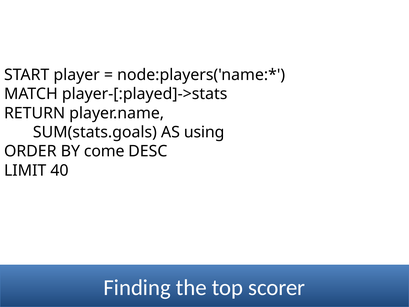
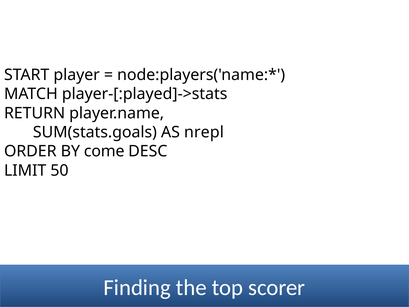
using: using -> nrepl (204, 132)
40: 40 -> 50 (60, 170)
